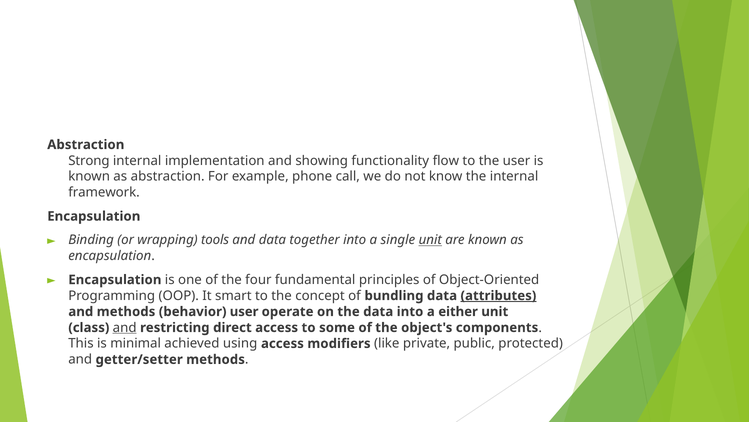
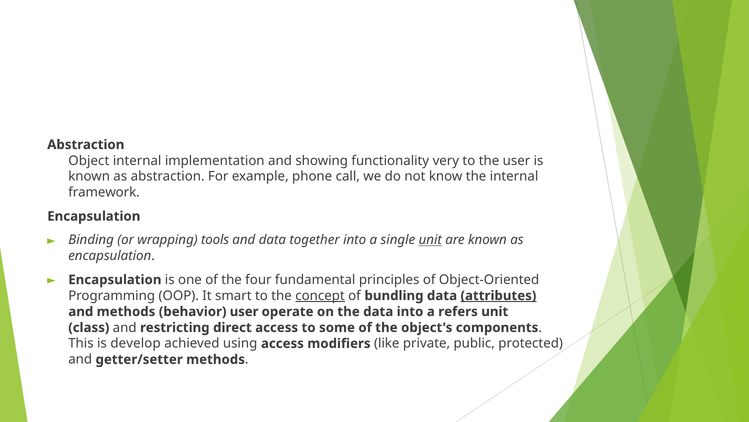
Strong: Strong -> Object (89, 160)
flow: flow -> very (446, 160)
concept underline: none -> present (320, 295)
either: either -> refers (458, 311)
and underline: present -> none (125, 327)
minimal: minimal -> develop (136, 343)
